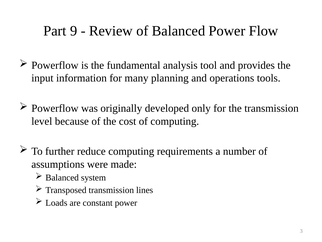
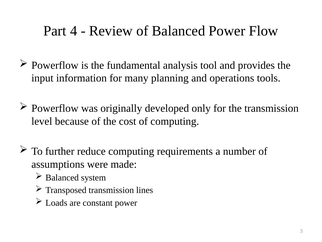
9: 9 -> 4 (74, 31)
